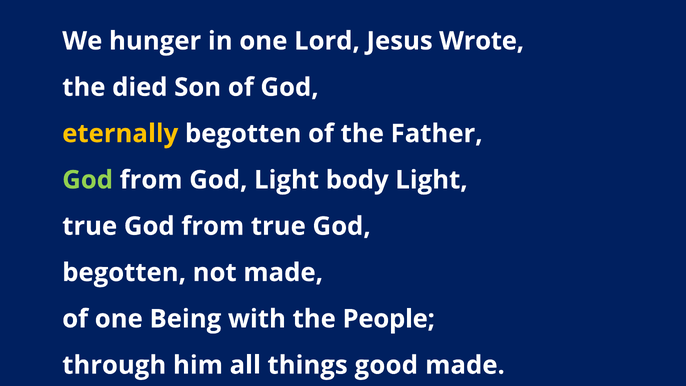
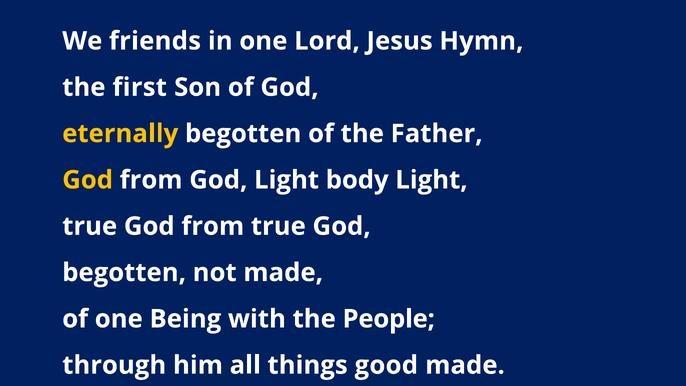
hunger: hunger -> friends (155, 41)
Wrote: Wrote -> Hymn (481, 41)
died: died -> first (140, 87)
God colour: light green -> yellow (88, 180)
